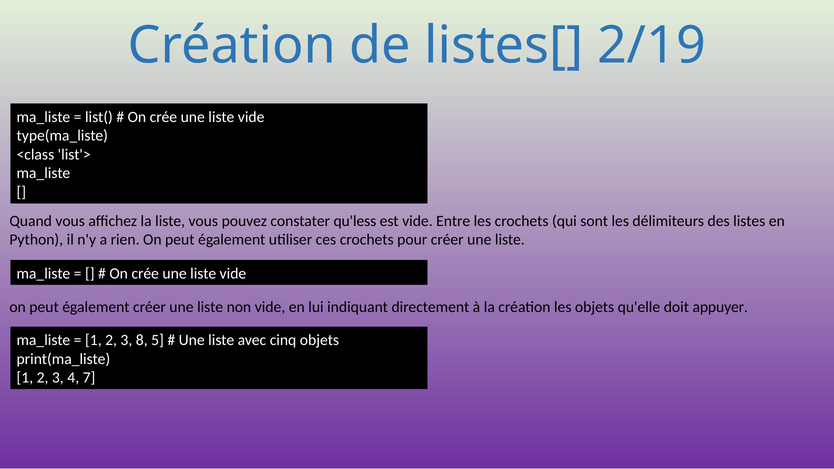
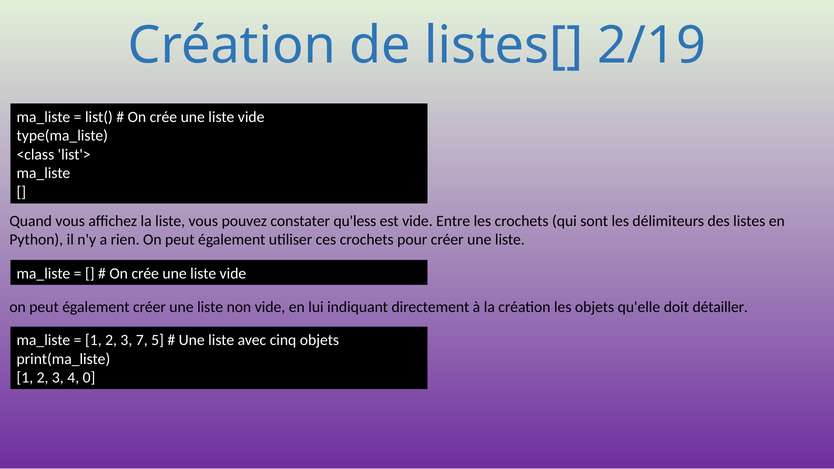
appuyer: appuyer -> détailler (720, 307)
8: 8 -> 7 (142, 340)
7: 7 -> 0 (89, 378)
